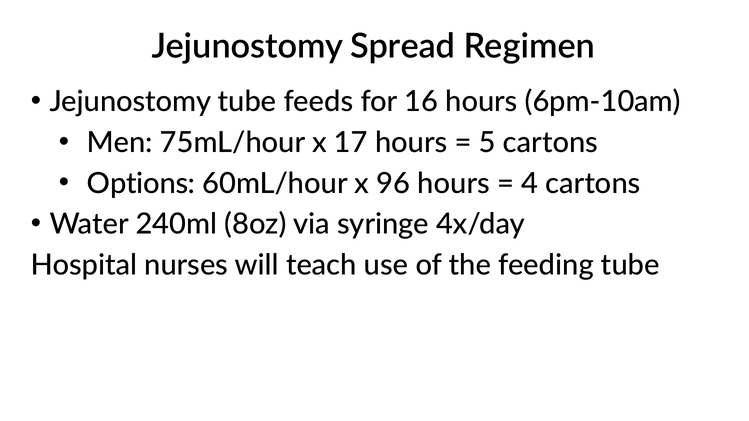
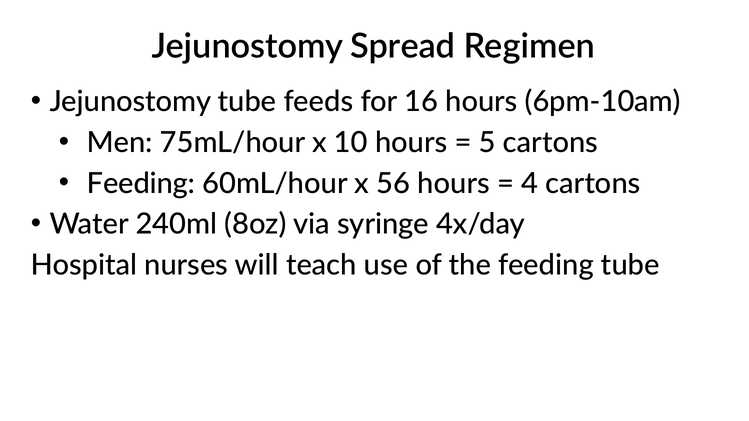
17: 17 -> 10 (351, 143)
Options: Options -> Feeding (141, 184)
96: 96 -> 56 (393, 184)
